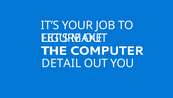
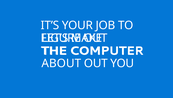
DETAIL: DETAIL -> ABOUT (61, 63)
